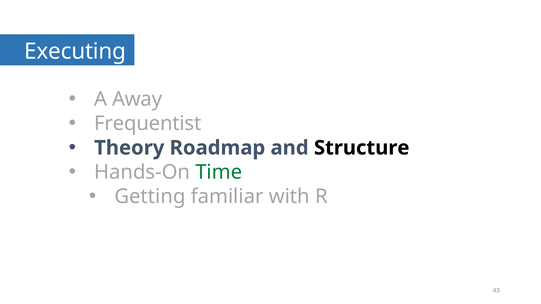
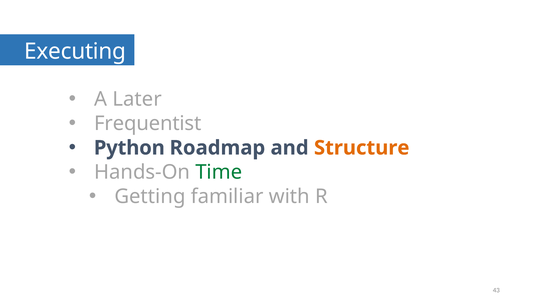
Away: Away -> Later (137, 99)
Theory: Theory -> Python (129, 148)
Structure colour: black -> orange (362, 148)
